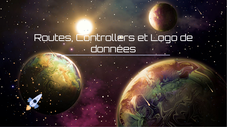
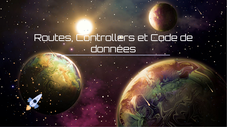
Logo: Logo -> Code (164, 38)
